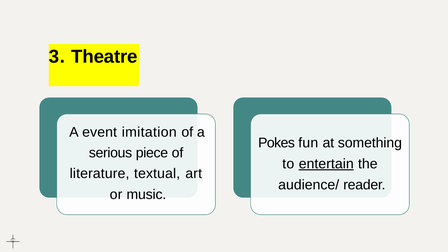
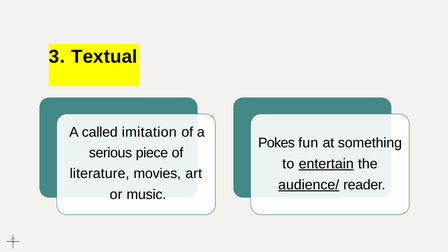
Theatre: Theatre -> Textual (104, 57)
event: event -> called (100, 132)
textual: textual -> movies (157, 174)
audience/ underline: none -> present (309, 185)
